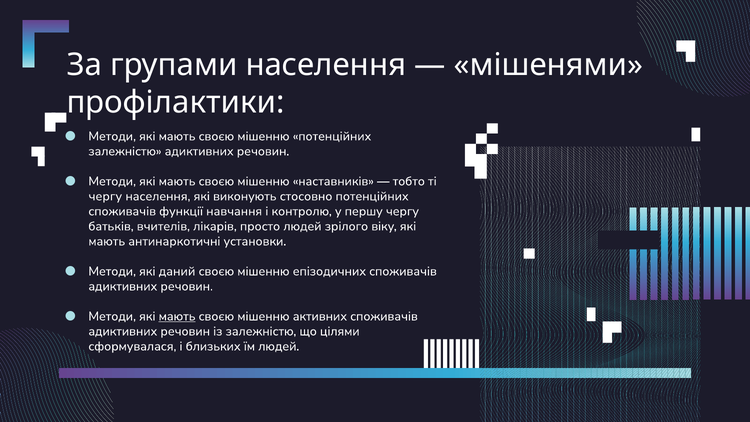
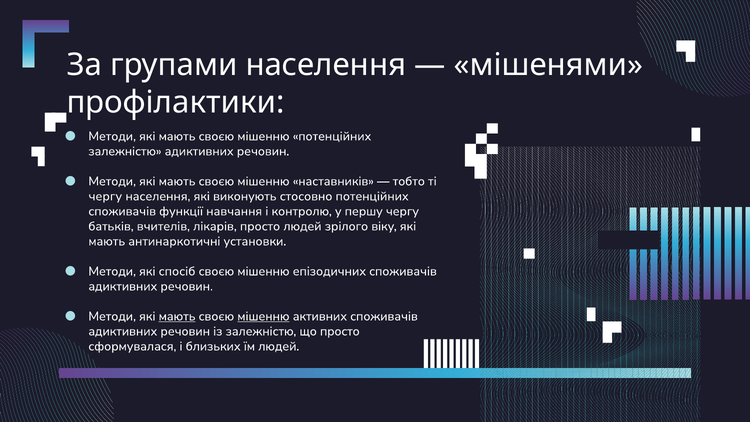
даний: даний -> спосіб (177, 271)
мішенню underline: none -> present (263, 316)
що цілями: цілями -> просто (340, 331)
